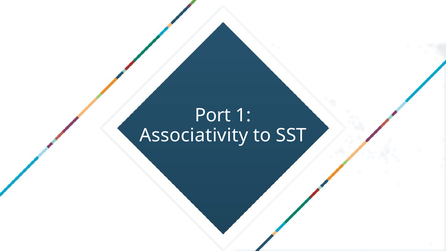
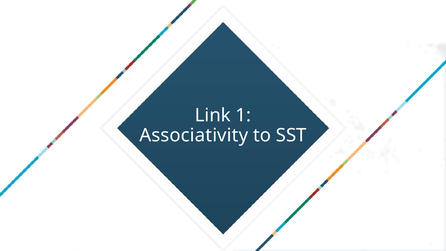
Port: Port -> Link (213, 115)
